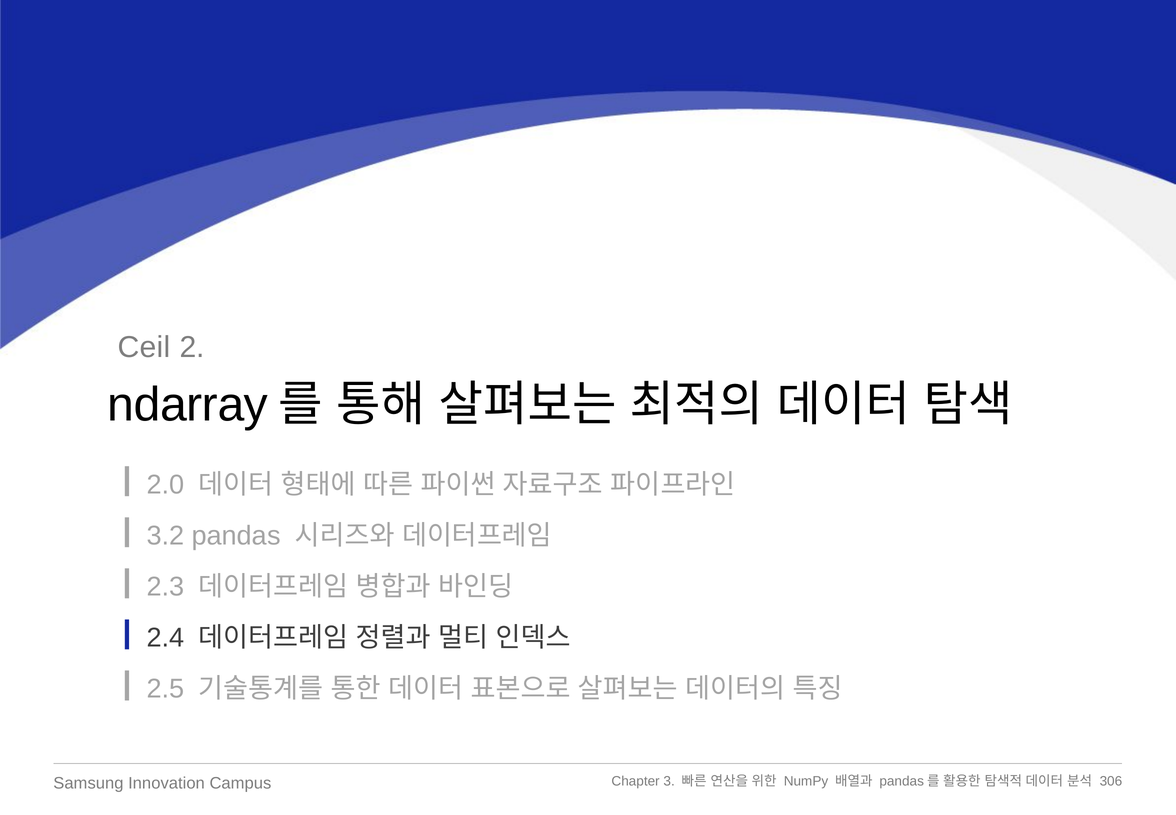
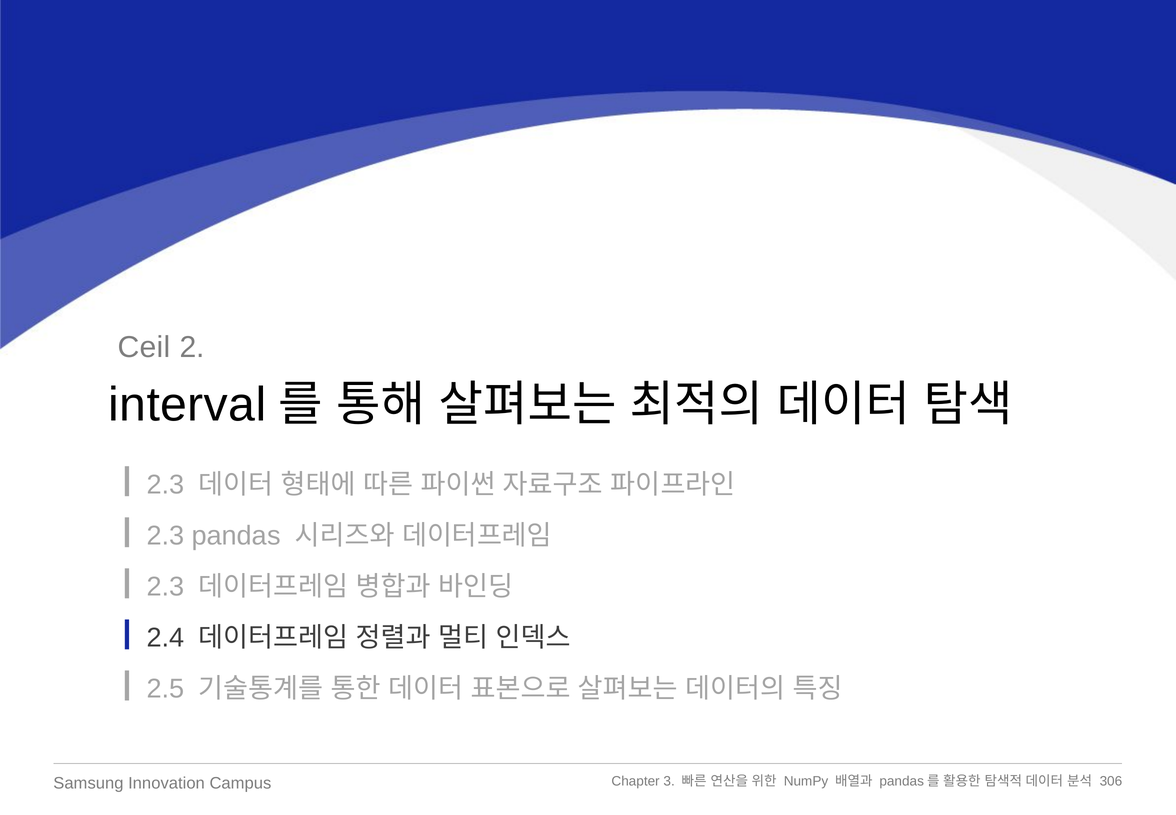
ndarray: ndarray -> interval (187, 404)
2.0: 2.0 -> 2.3 (165, 484)
3.2: 3.2 -> 2.3 (165, 535)
